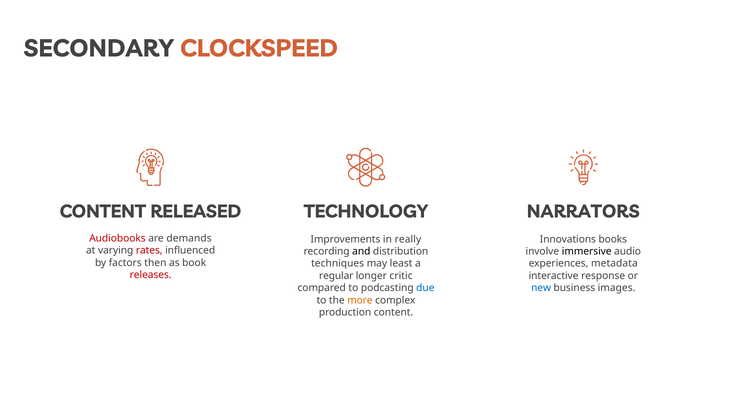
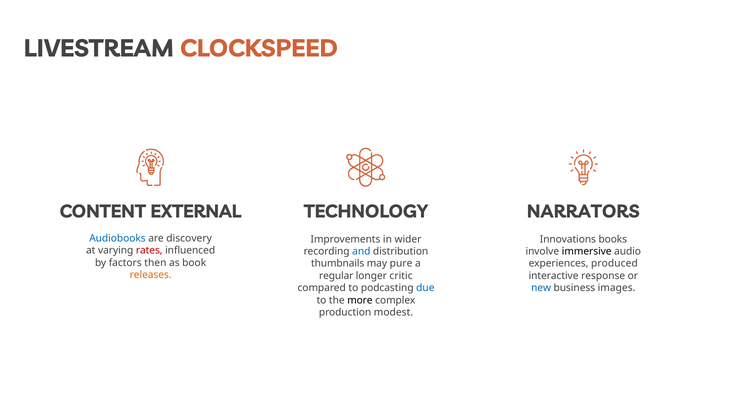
SECONDARY: SECONDARY -> LIVESTREAM (99, 49)
RELEASED: RELEASED -> EXTERNAL (196, 212)
Audiobooks colour: red -> blue (117, 238)
demands: demands -> discovery (189, 238)
really: really -> wider (408, 239)
and colour: black -> blue (361, 251)
techniques: techniques -> thumbnails (338, 263)
least: least -> pure (401, 263)
metadata: metadata -> produced (614, 263)
releases colour: red -> orange (151, 275)
more colour: orange -> black (360, 300)
production content: content -> modest (393, 312)
